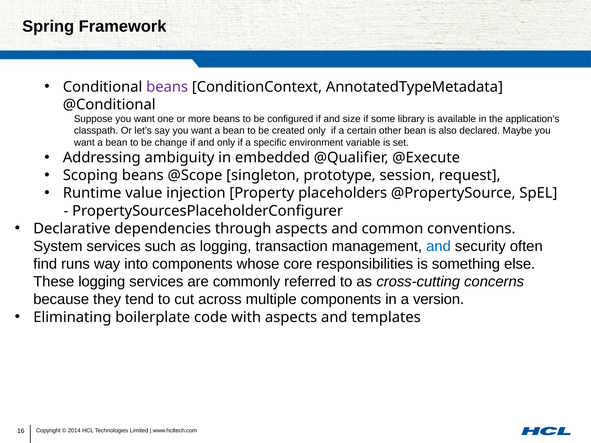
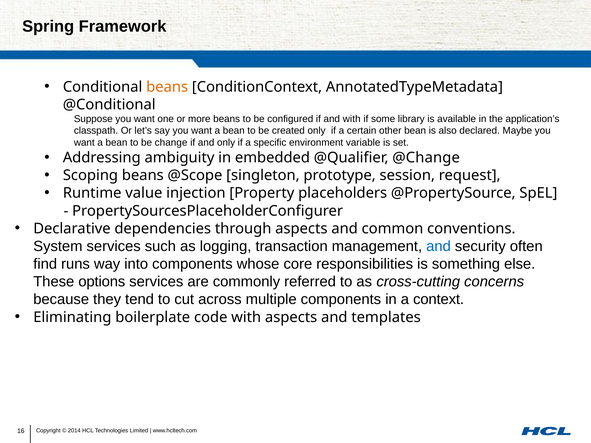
beans colour: purple -> orange (167, 87)
and size: size -> with (352, 119)
@Execute: @Execute -> @Change (426, 158)
These logging: logging -> options (102, 282)
version: version -> context (439, 300)
